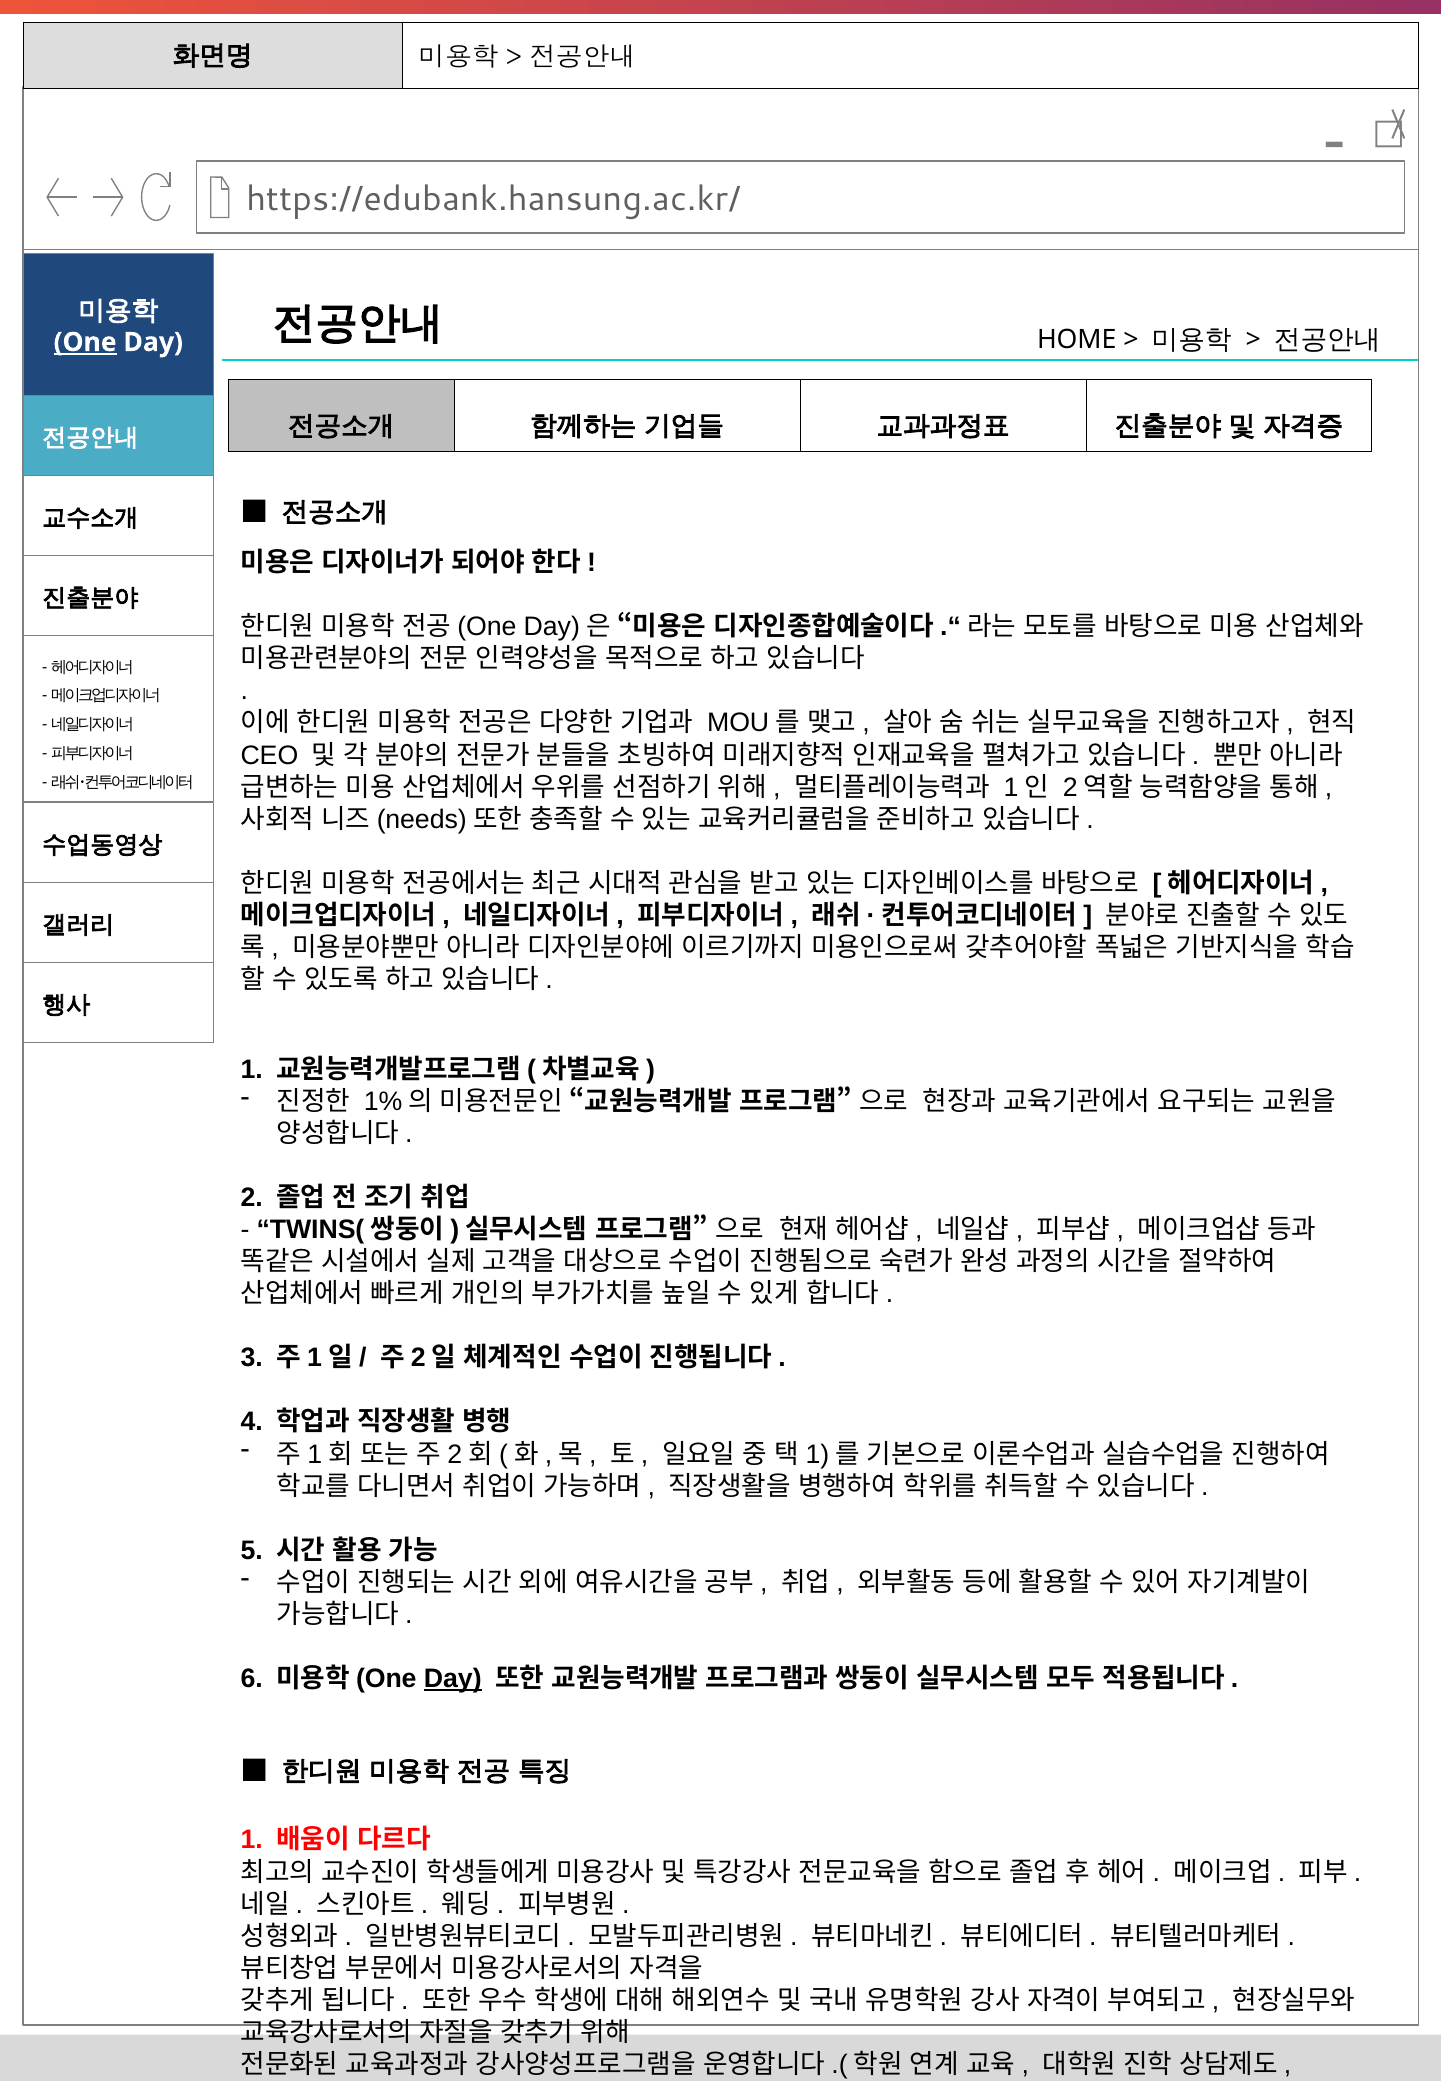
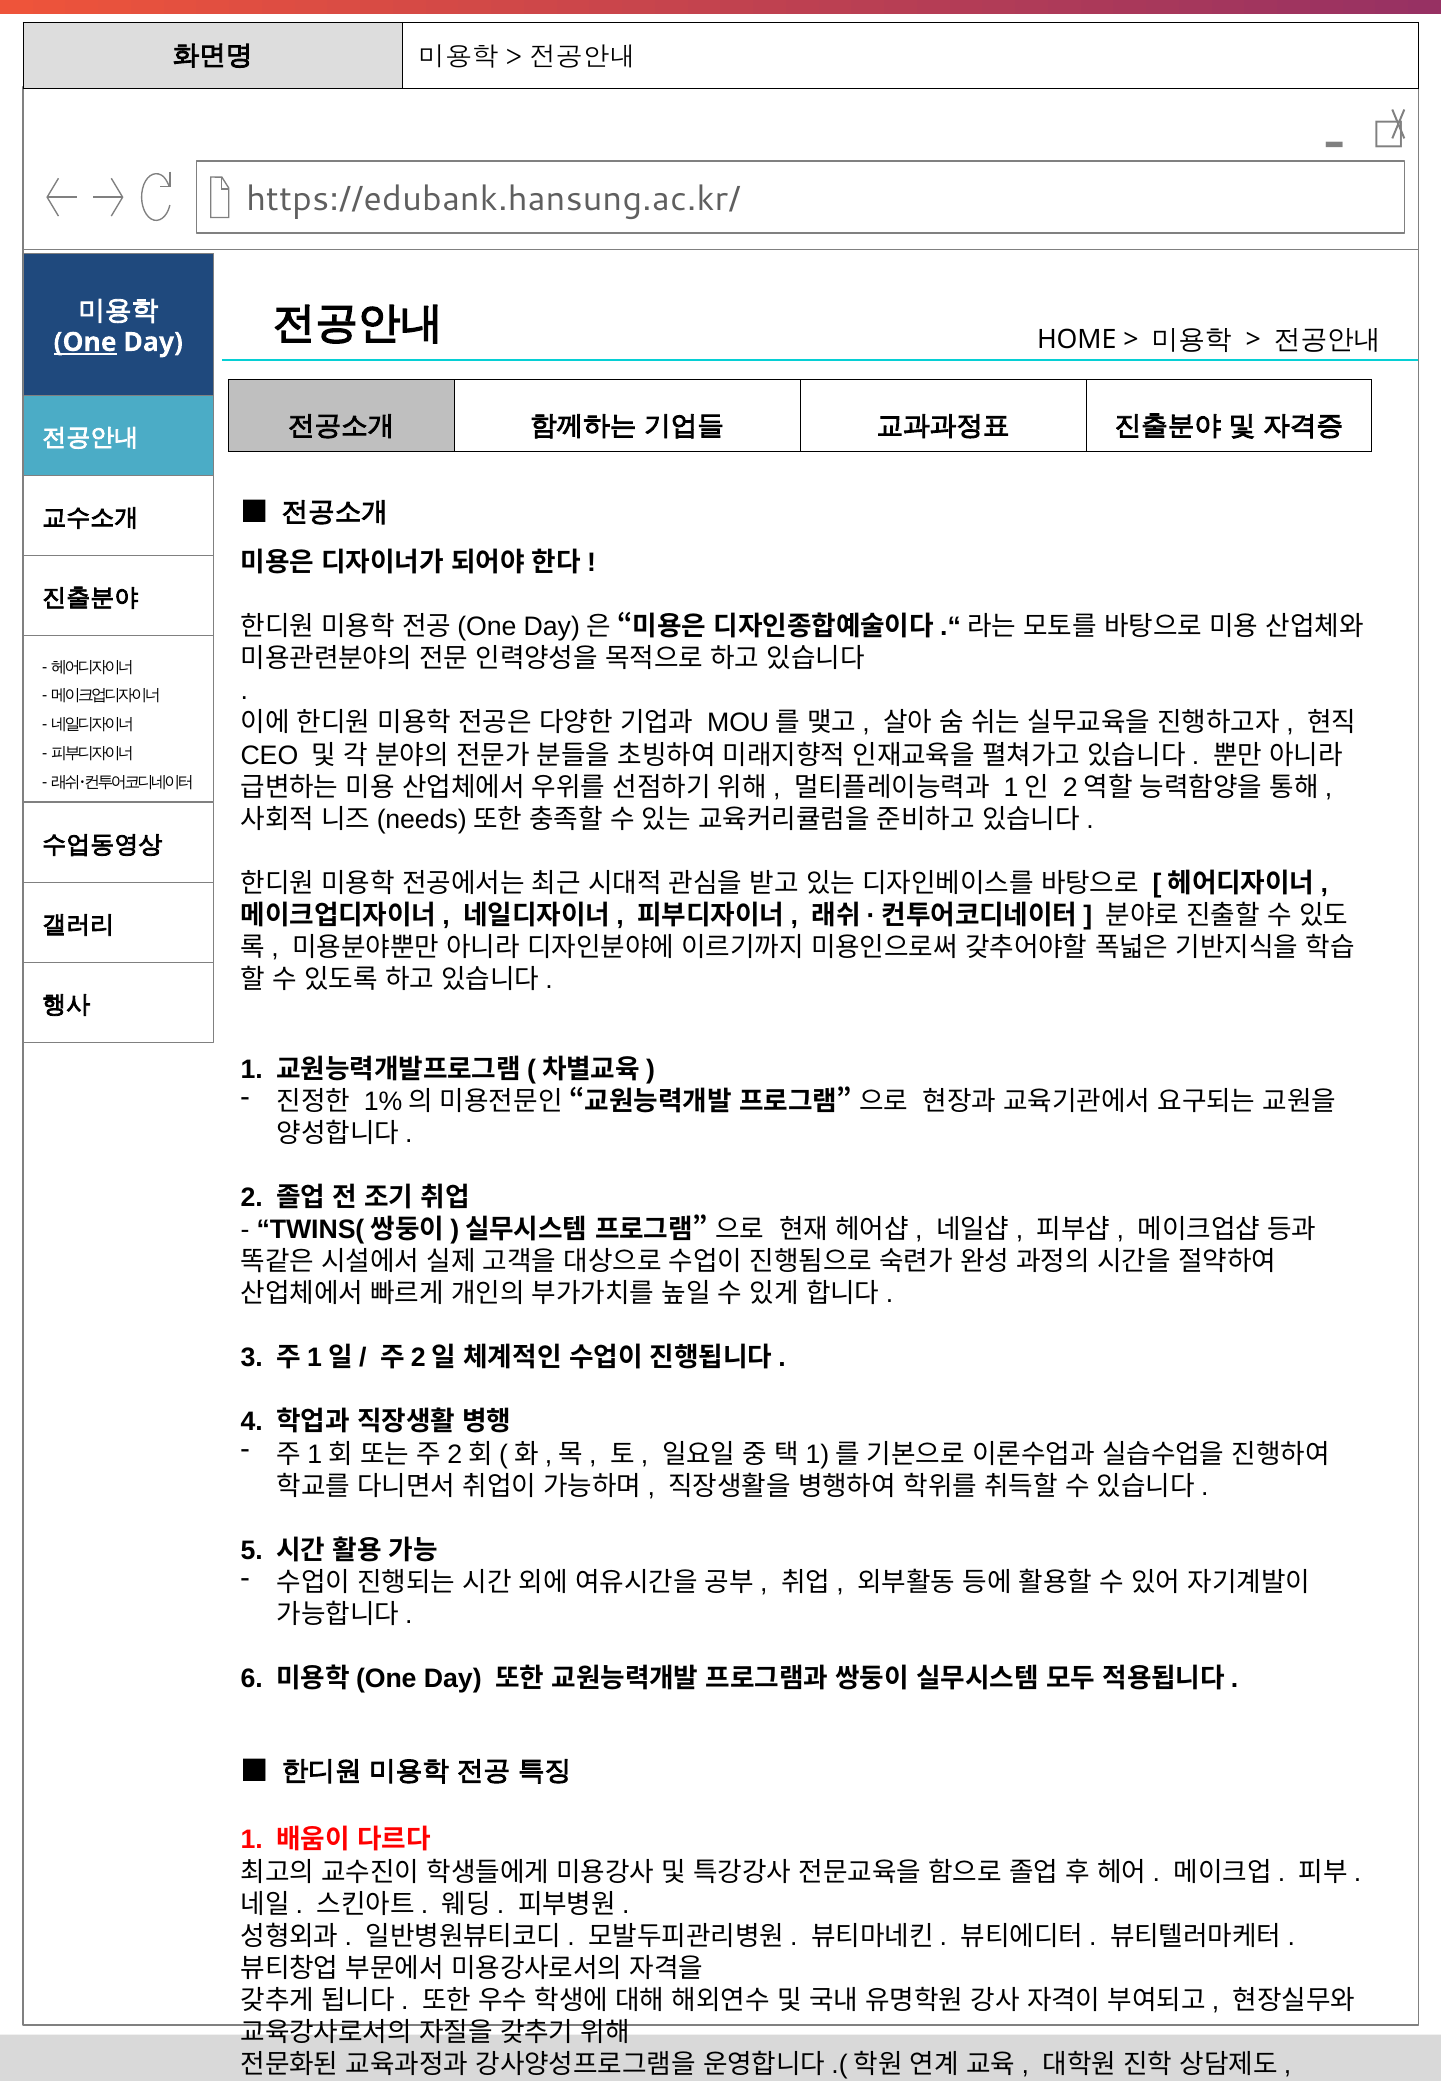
Day underline: present -> none (453, 1679)
